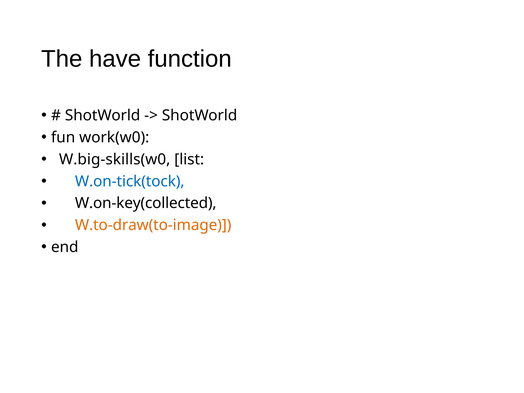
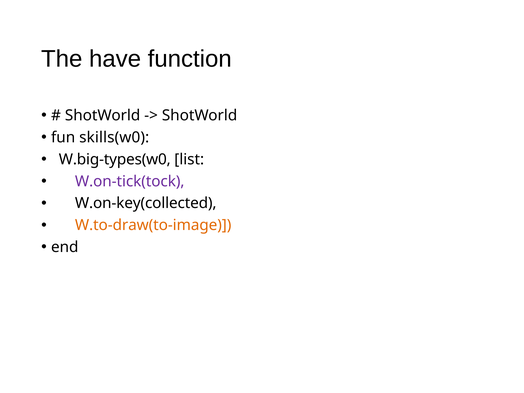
work(w0: work(w0 -> skills(w0 (114, 137)
W.big-skills(w0: W.big-skills(w0 -> W.big-types(w0 (115, 159)
W.on-tick(tock colour: blue -> purple (130, 181)
